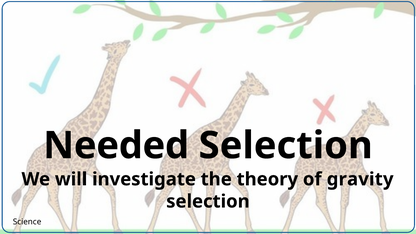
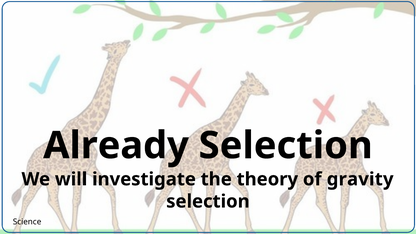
Needed: Needed -> Already (116, 146)
